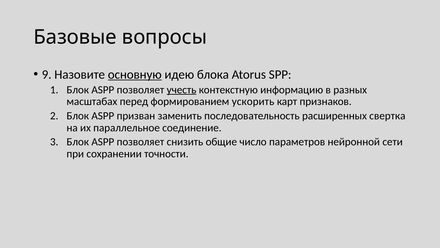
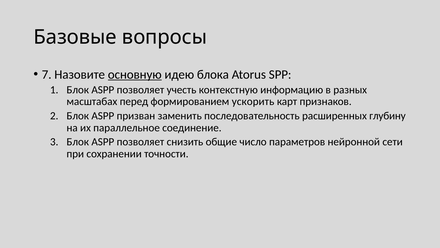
9: 9 -> 7 (47, 74)
учесть underline: present -> none (182, 90)
свертка: свертка -> глубину (387, 116)
